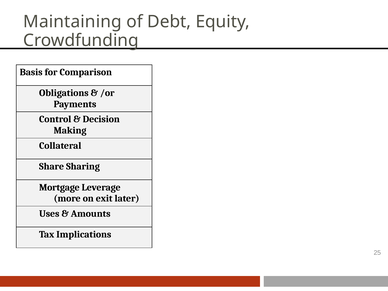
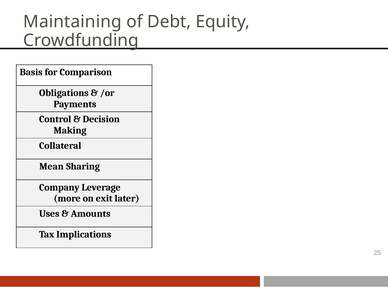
Share: Share -> Mean (52, 166)
Mortgage: Mortgage -> Company (59, 187)
